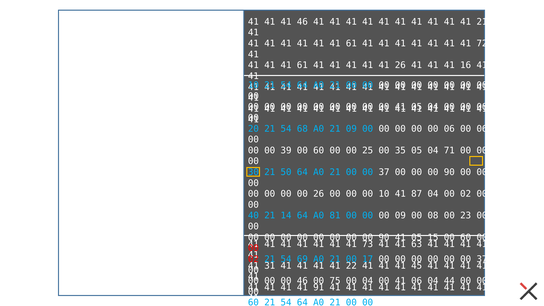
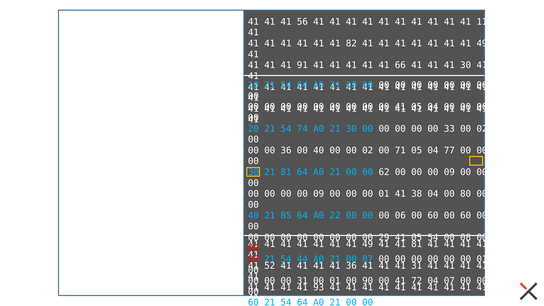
41 46: 46 -> 56 (302, 22)
41 21: 21 -> 11 (482, 22)
61: 61 -> 82 (351, 44)
72: 72 -> 49 (482, 44)
61: 61 -> 91 (302, 65)
41 26: 26 -> 66 (400, 65)
41 16: 16 -> 30 (466, 65)
68: 68 -> 74 (302, 129)
21 09: 09 -> 30 (351, 129)
00 00 06: 06 -> 33 (449, 129)
06: 06 -> 02 (482, 129)
00 39: 39 -> 36 (286, 150)
60: 60 -> 40 (319, 150)
25: 25 -> 02 (368, 150)
35: 35 -> 71 (400, 150)
71: 71 -> 77 (449, 150)
21 50: 50 -> 81 (286, 172)
21 00 00 37: 37 -> 62 (384, 172)
90: 90 -> 09 (449, 172)
26: 26 -> 09 (319, 194)
10: 10 -> 01 (384, 194)
87: 87 -> 38 (417, 194)
04 00 02: 02 -> 80 (466, 194)
14: 14 -> 85 (286, 216)
81: 81 -> 22 (335, 216)
00 09: 09 -> 06 (400, 216)
08: 08 -> 60 (433, 216)
23: 23 -> 60 (466, 216)
90: 90 -> 29 (384, 237)
05 15: 15 -> 54 (433, 237)
60: 60 -> 08 (466, 237)
73: 73 -> 49 (368, 244)
41 63: 63 -> 81 (417, 244)
69: 69 -> 44 (302, 259)
00 17: 17 -> 07 (368, 259)
37: 37 -> 01 (482, 259)
31: 31 -> 52 (270, 266)
41 22: 22 -> 36 (351, 266)
41 45: 45 -> 31 (417, 266)
00 46: 46 -> 31 (302, 281)
75: 75 -> 01 (335, 281)
00 04: 04 -> 90 (368, 281)
41 06: 06 -> 72 (417, 281)
04 44: 44 -> 07 (449, 281)
91: 91 -> 93 (319, 288)
